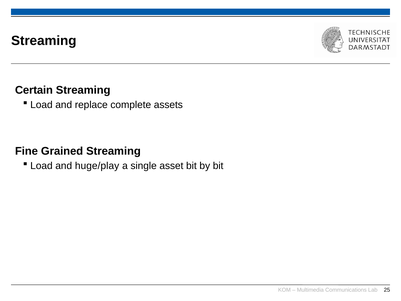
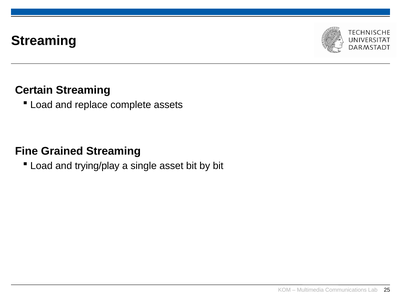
huge/play: huge/play -> trying/play (97, 166)
